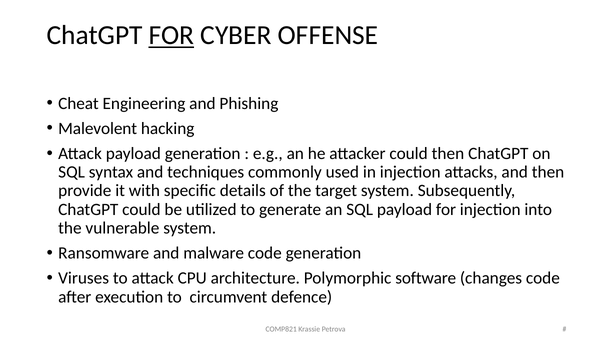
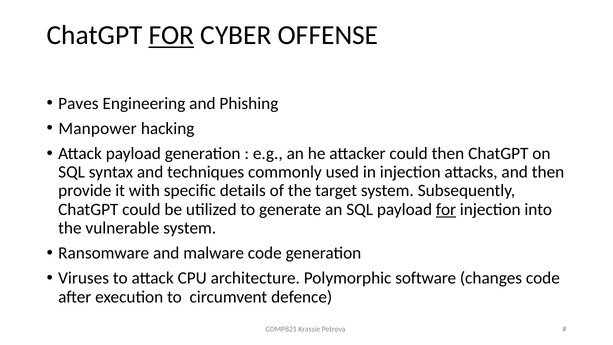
Cheat: Cheat -> Paves (78, 103)
Malevolent: Malevolent -> Manpower (98, 128)
for underline: none -> present (446, 209)
